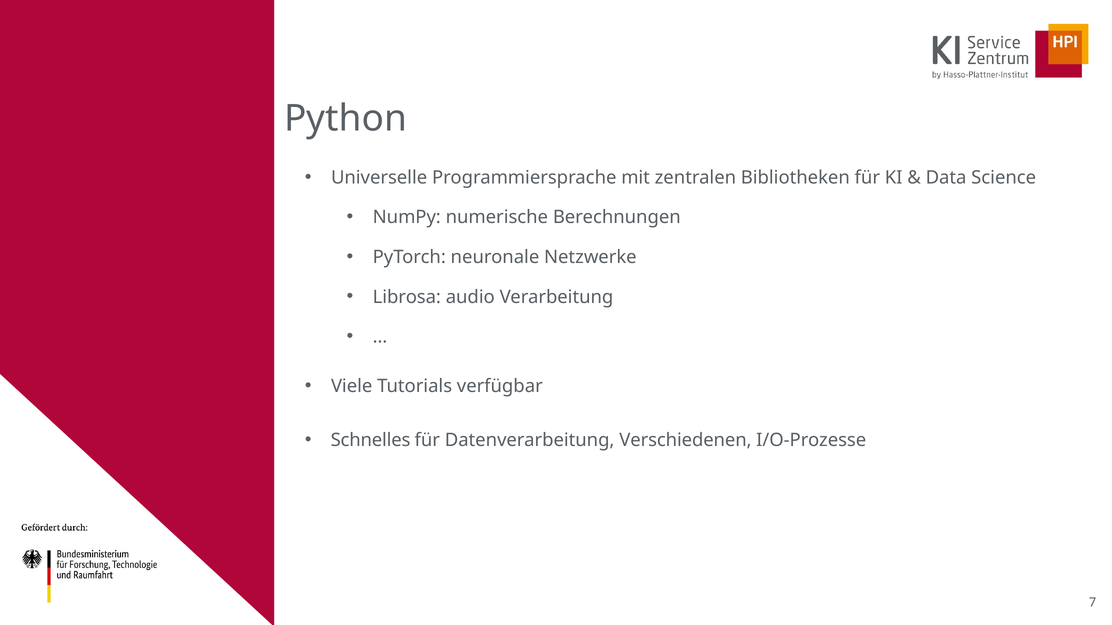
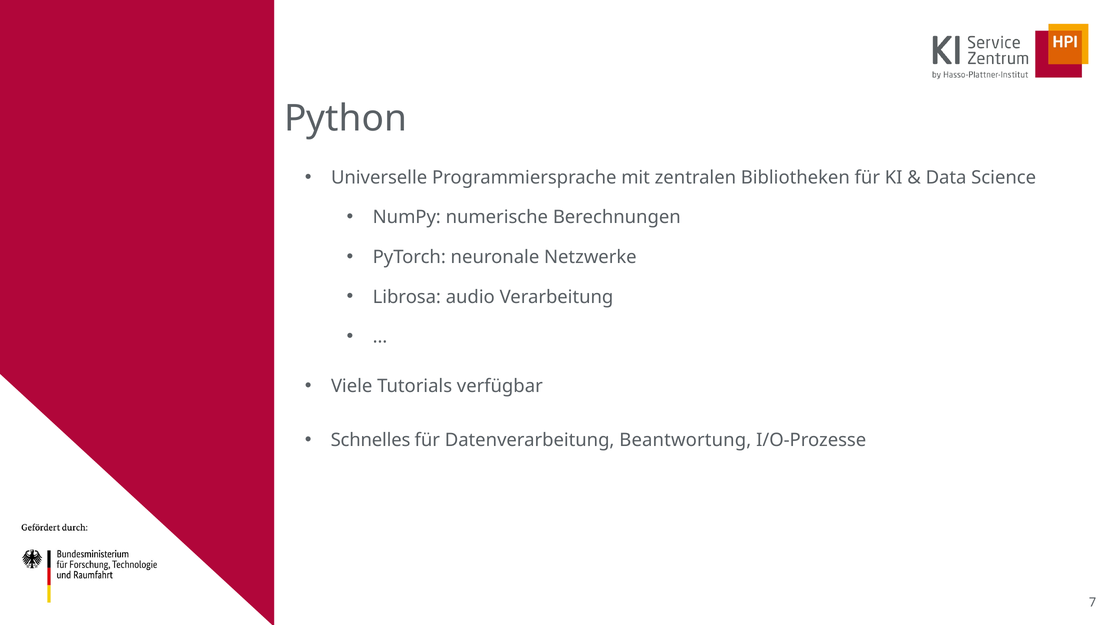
Verschiedenen: Verschiedenen -> Beantwortung (685, 441)
